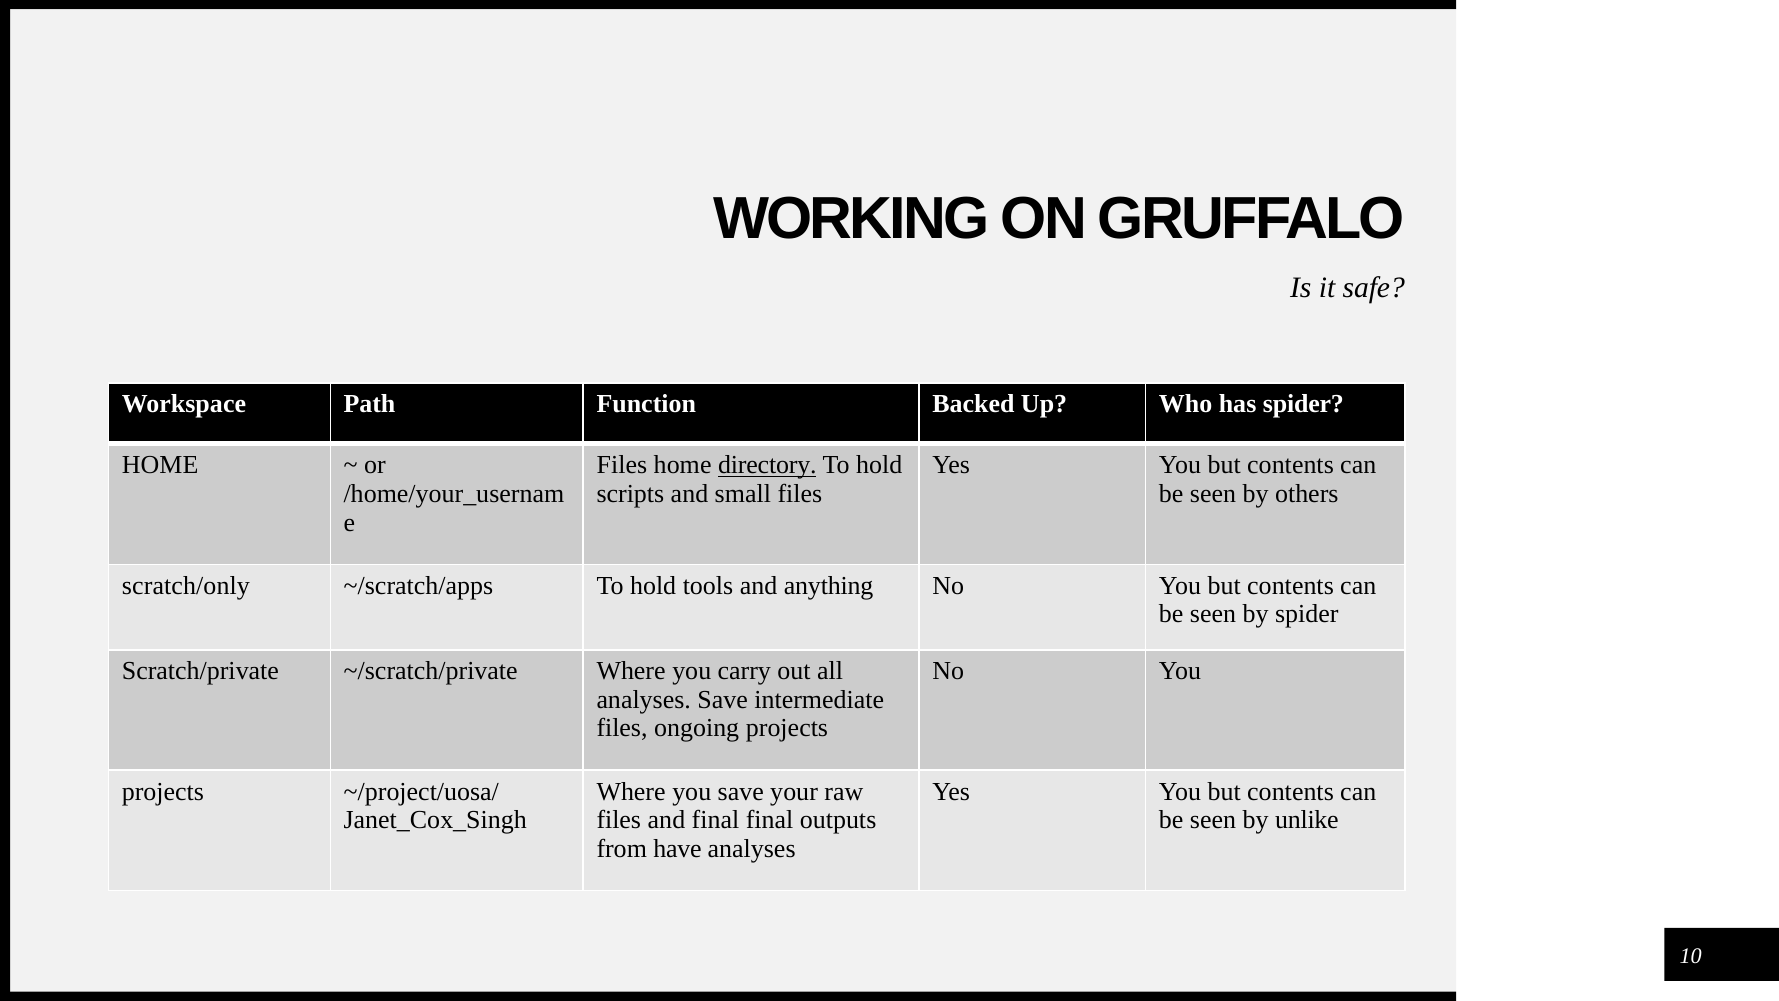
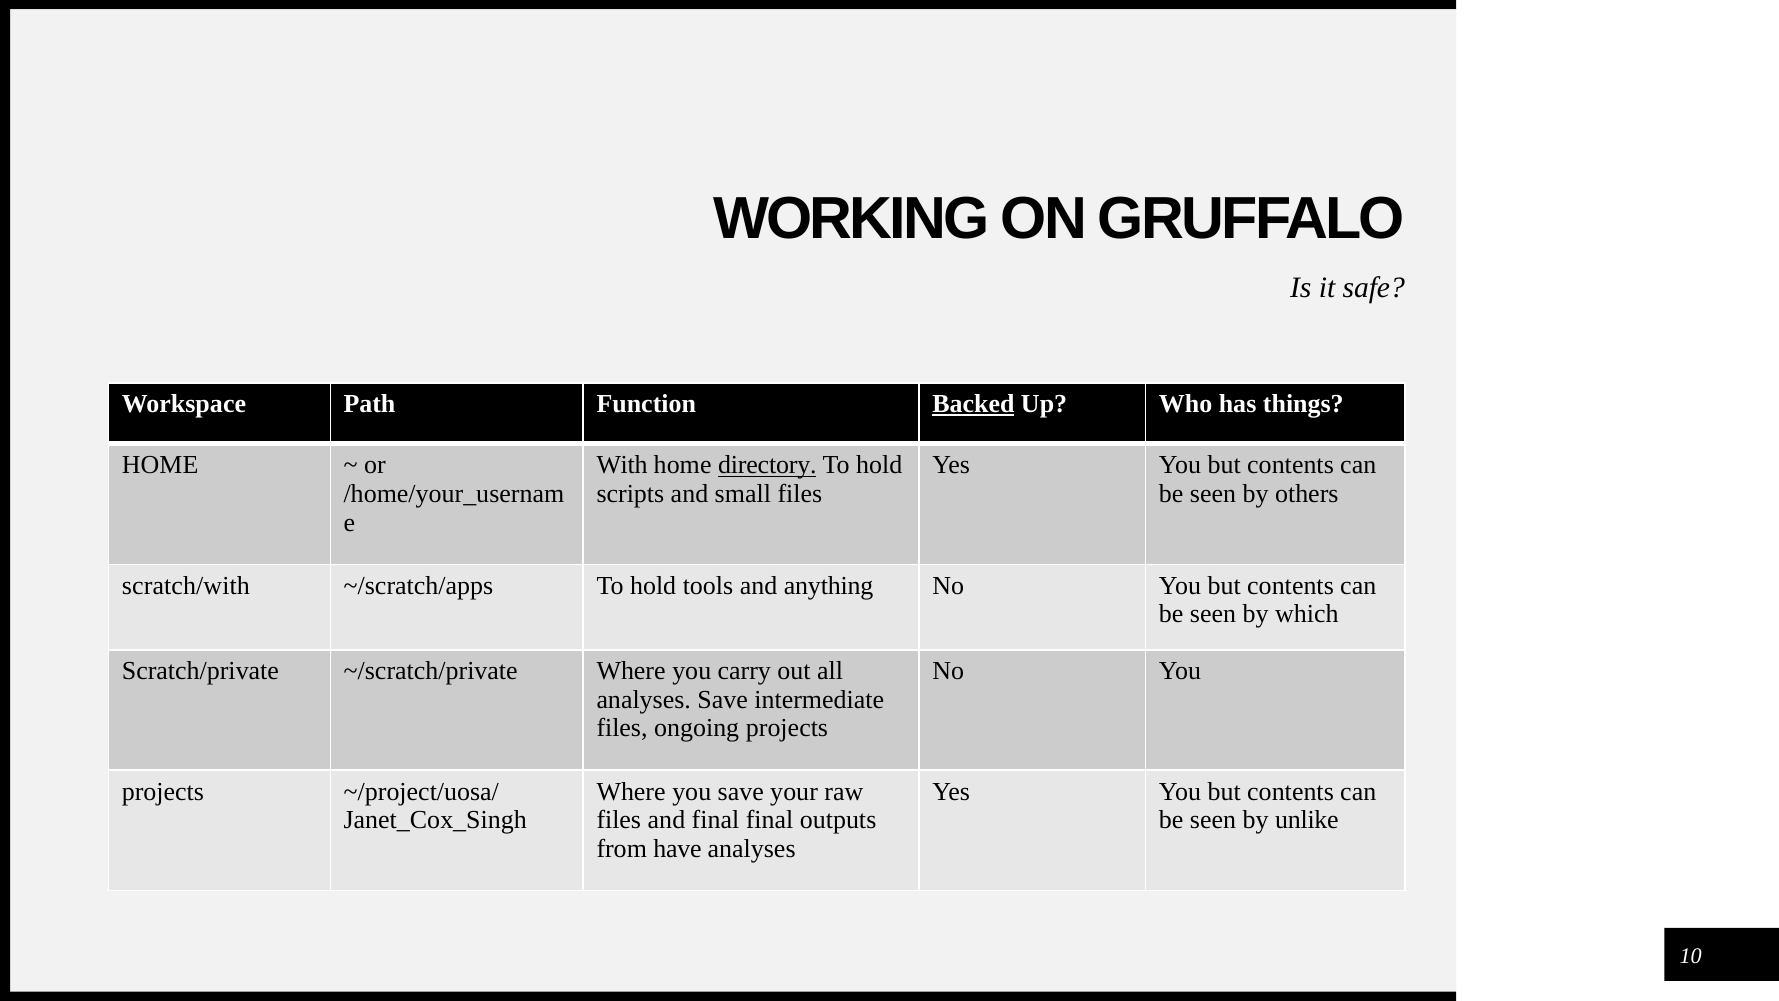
Backed underline: none -> present (973, 404)
has spider: spider -> things (1303, 404)
Files: Files -> With (622, 465)
scratch/only: scratch/only -> scratch/with (186, 585)
by spider: spider -> which (1307, 614)
